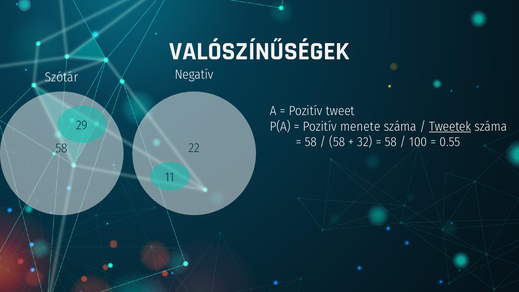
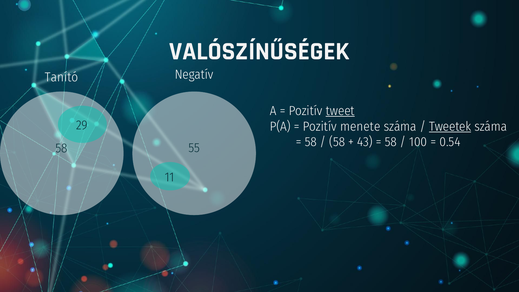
Szótár: Szótár -> Tanító (61, 77)
tweet underline: none -> present (340, 111)
32: 32 -> 43 (365, 142)
0.55: 0.55 -> 0.54 (450, 142)
22: 22 -> 55 (194, 148)
